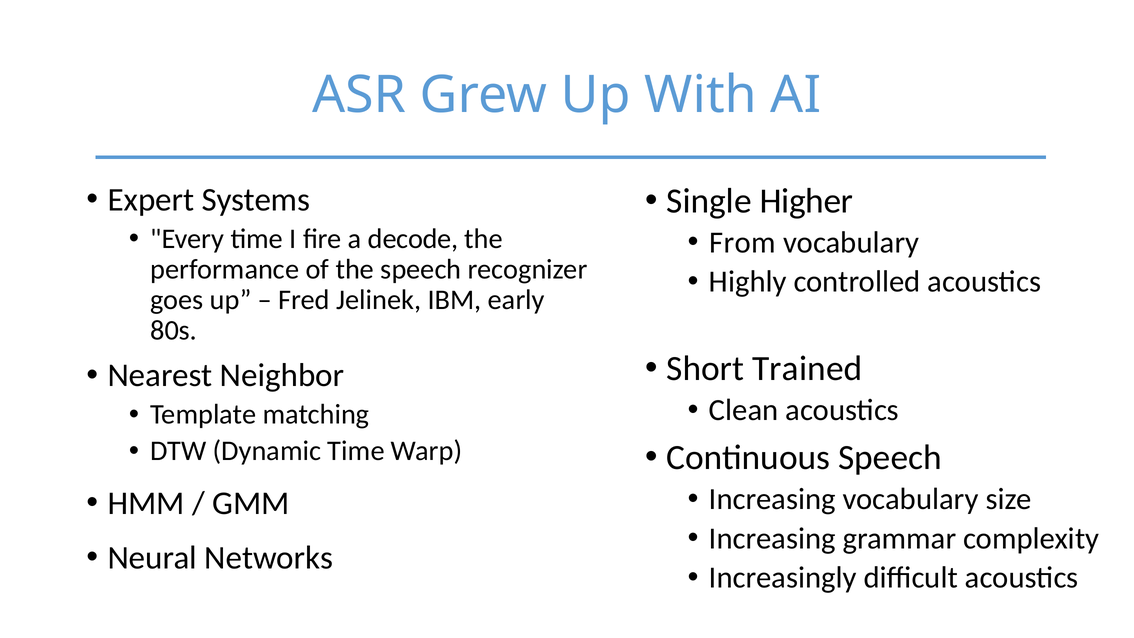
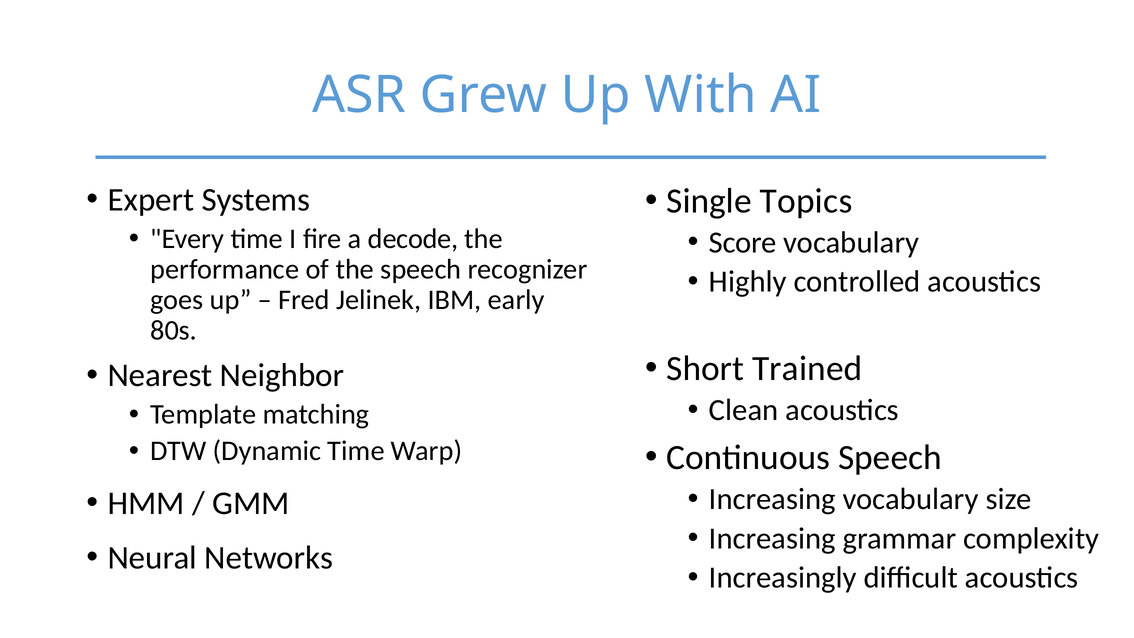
Higher: Higher -> Topics (806, 201)
From: From -> Score (743, 243)
